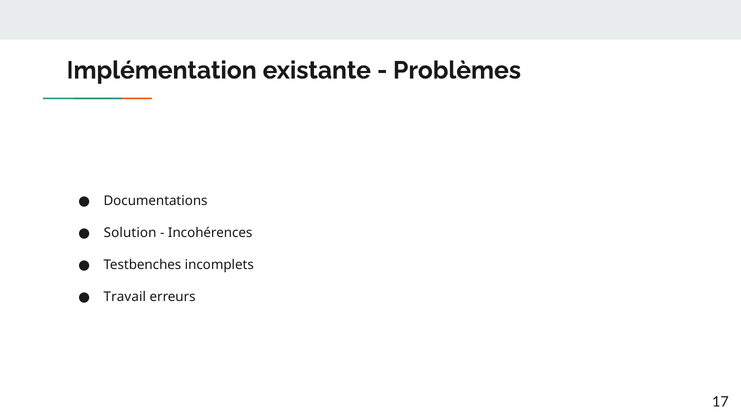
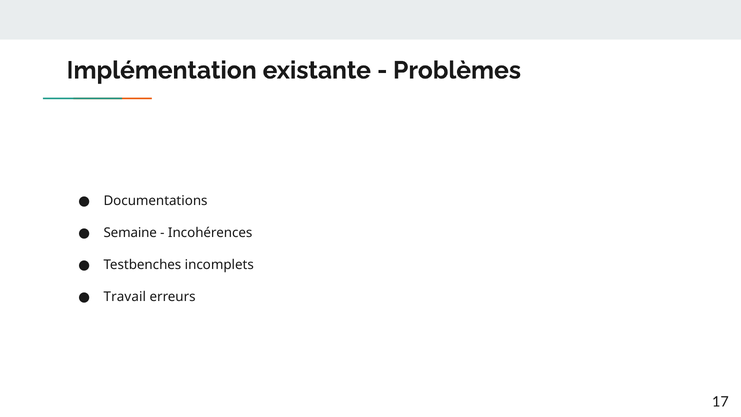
Solution: Solution -> Semaine (130, 233)
